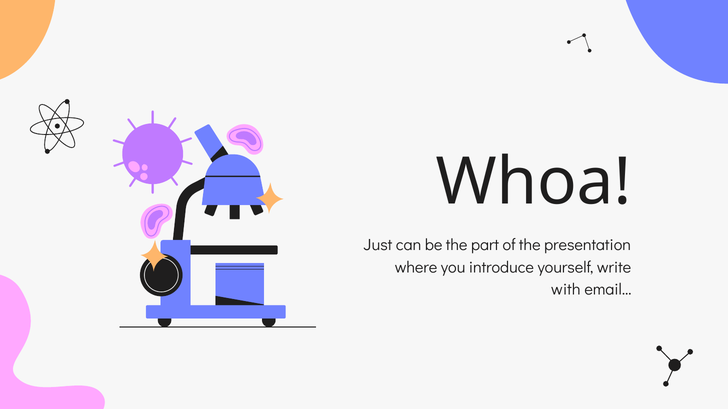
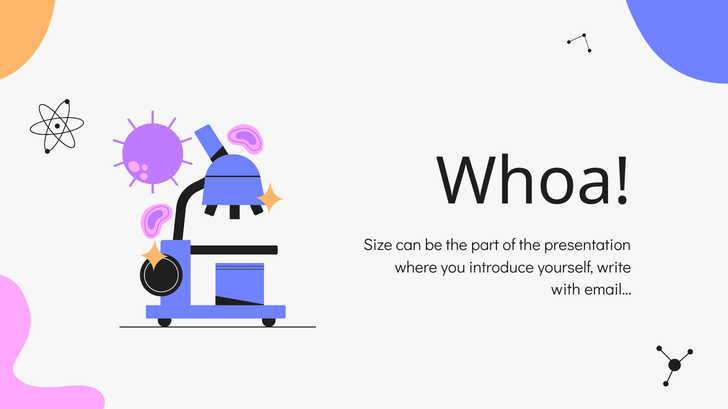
Just: Just -> Size (378, 245)
